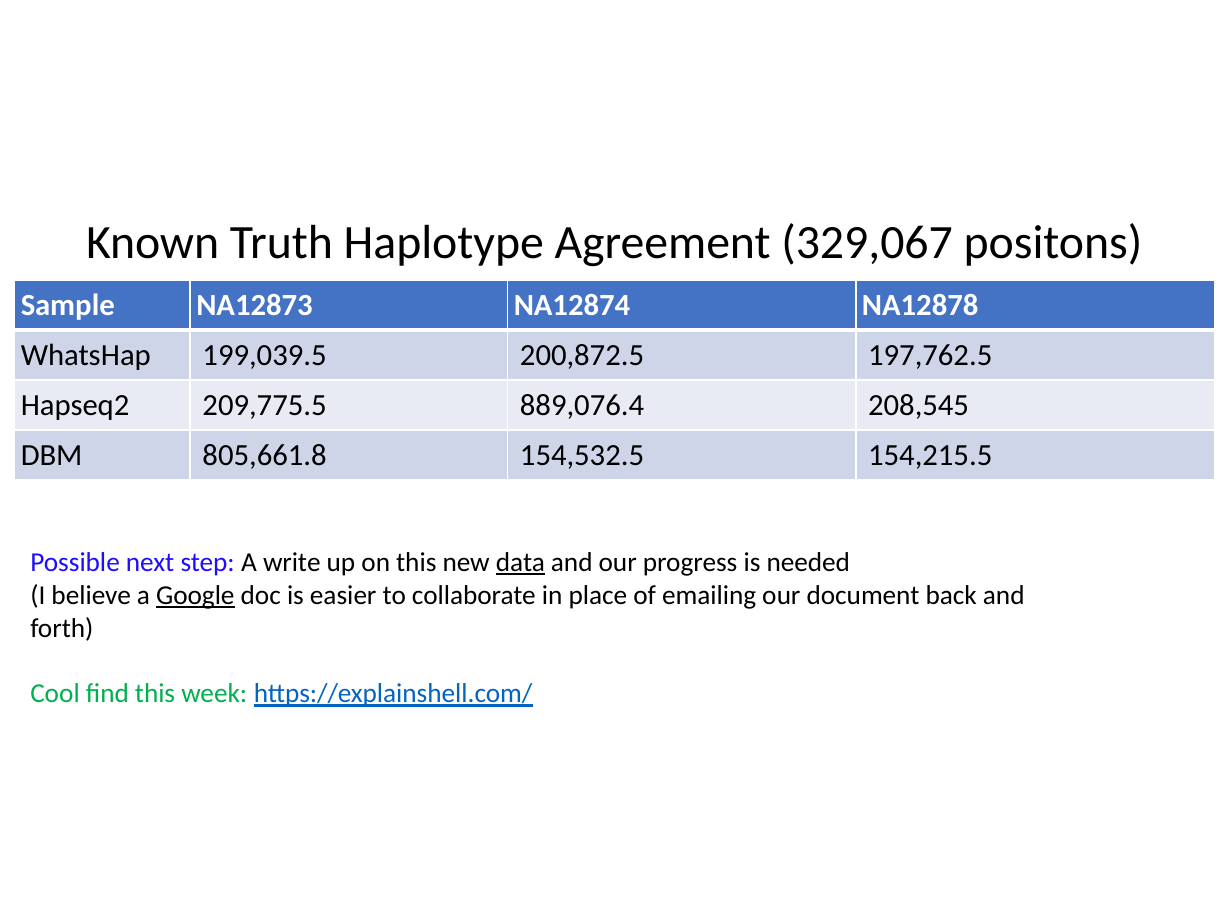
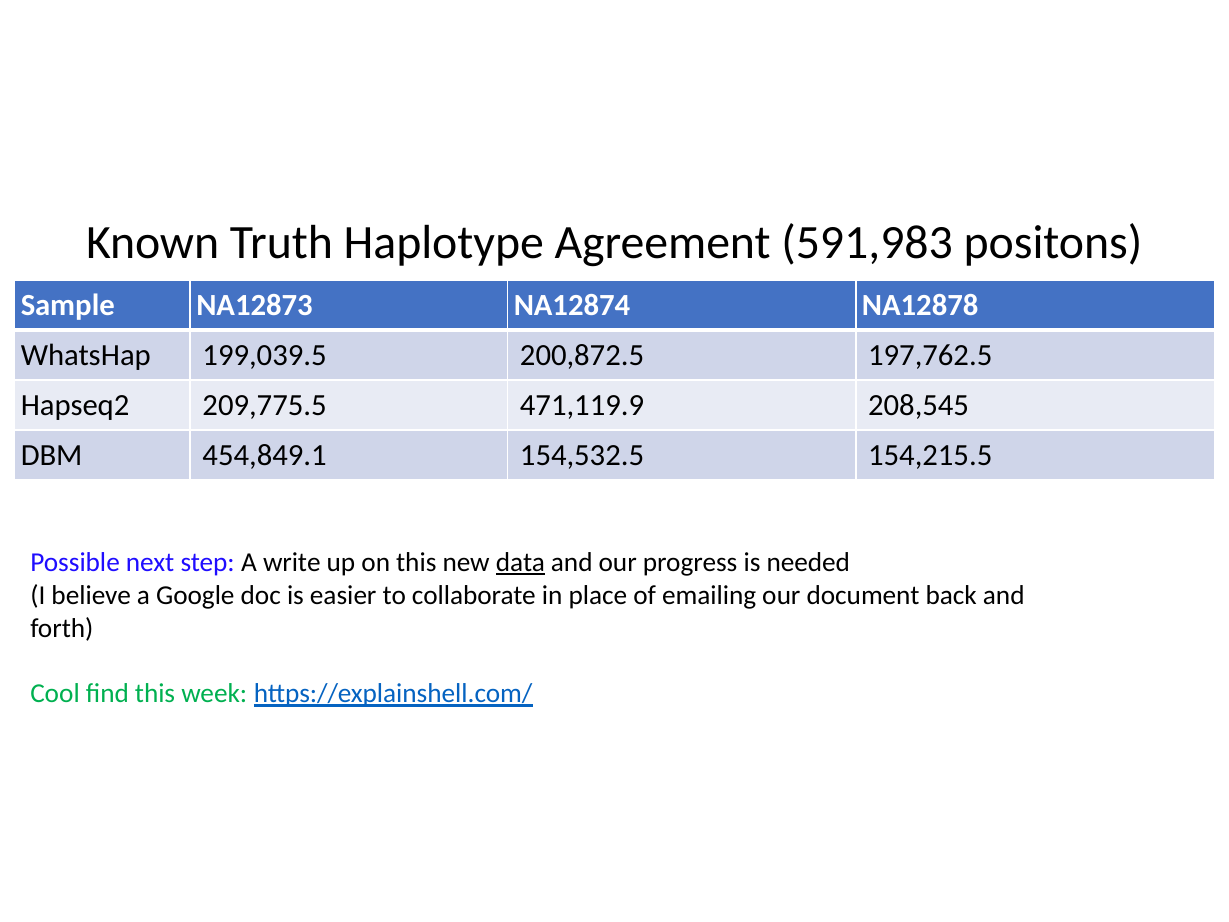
329,067: 329,067 -> 591,983 (867, 243)
889,076.4: 889,076.4 -> 471,119.9 (582, 405)
805,661.8: 805,661.8 -> 454,849.1 (265, 455)
Google underline: present -> none (195, 595)
